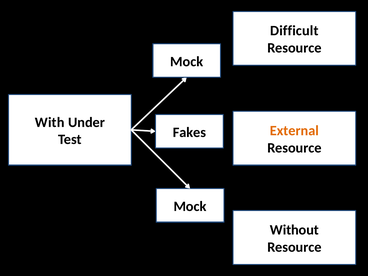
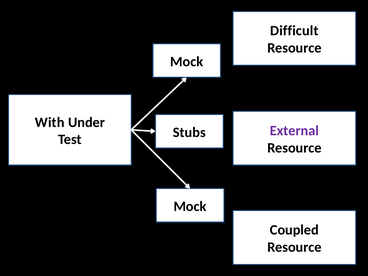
External colour: orange -> purple (294, 131)
Fakes: Fakes -> Stubs (189, 132)
Without: Without -> Coupled (294, 230)
